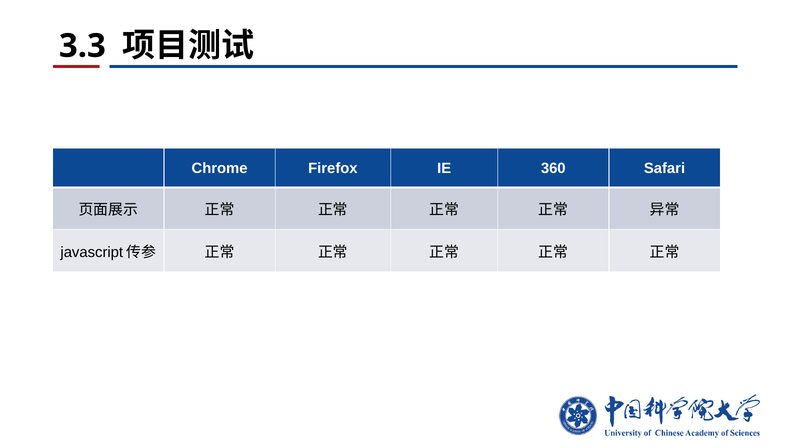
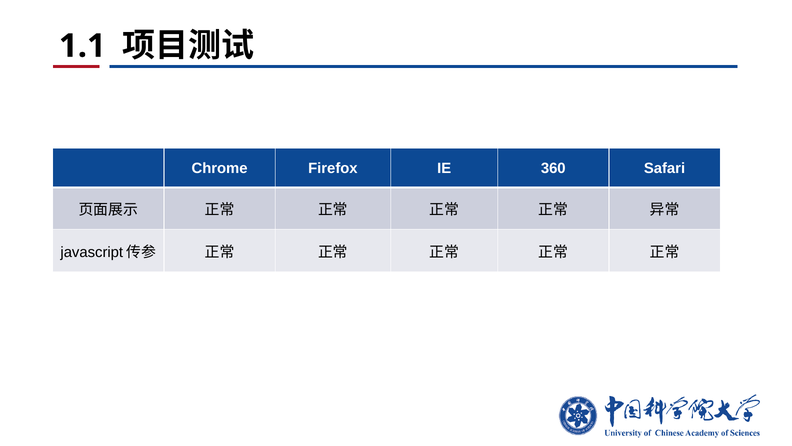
3.3: 3.3 -> 1.1 (82, 46)
